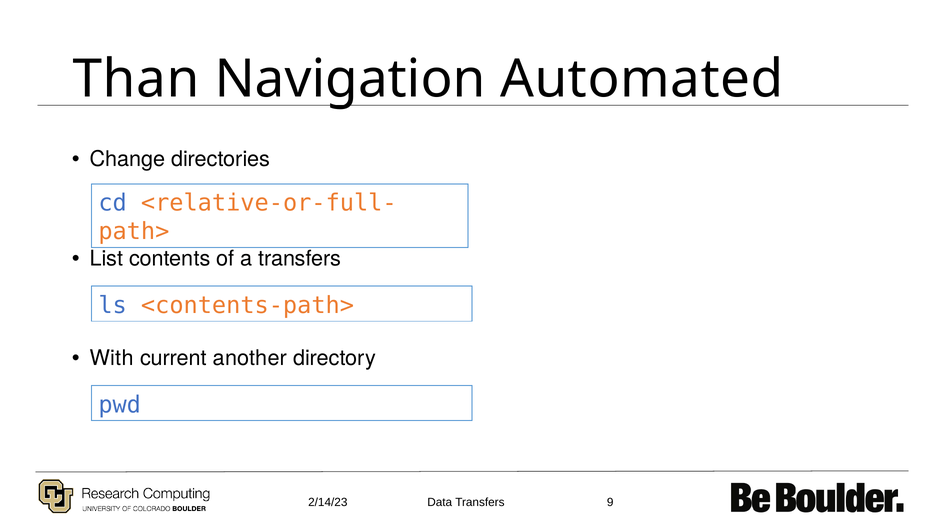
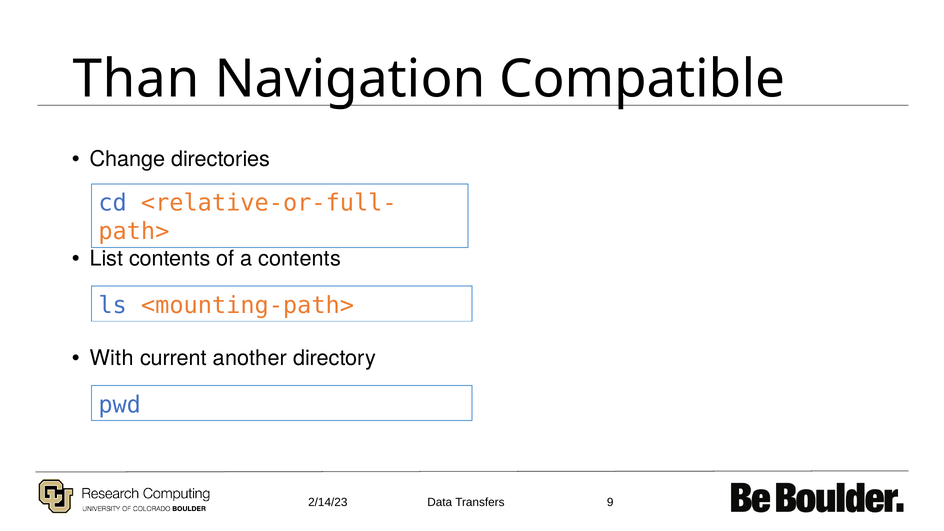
Automated: Automated -> Compatible (642, 79)
a transfers: transfers -> contents (300, 259)
<contents-path>: <contents-path> -> <mounting-path> (248, 305)
